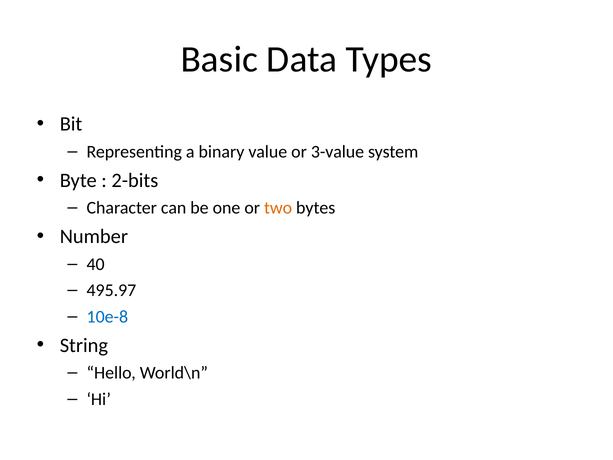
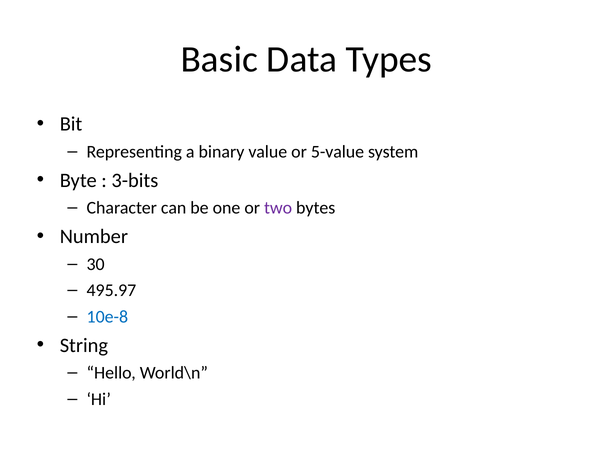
3-value: 3-value -> 5-value (337, 152)
2-bits: 2-bits -> 3-bits (135, 180)
two colour: orange -> purple (278, 208)
40: 40 -> 30 (96, 264)
